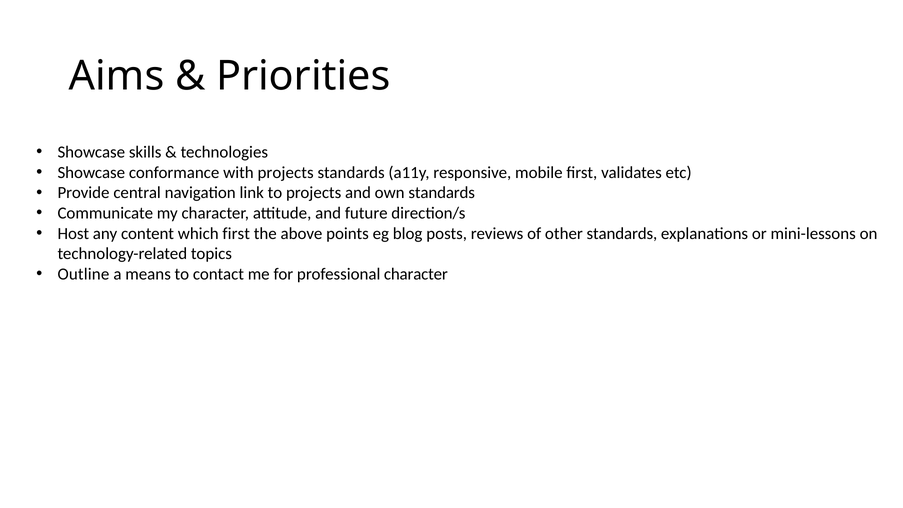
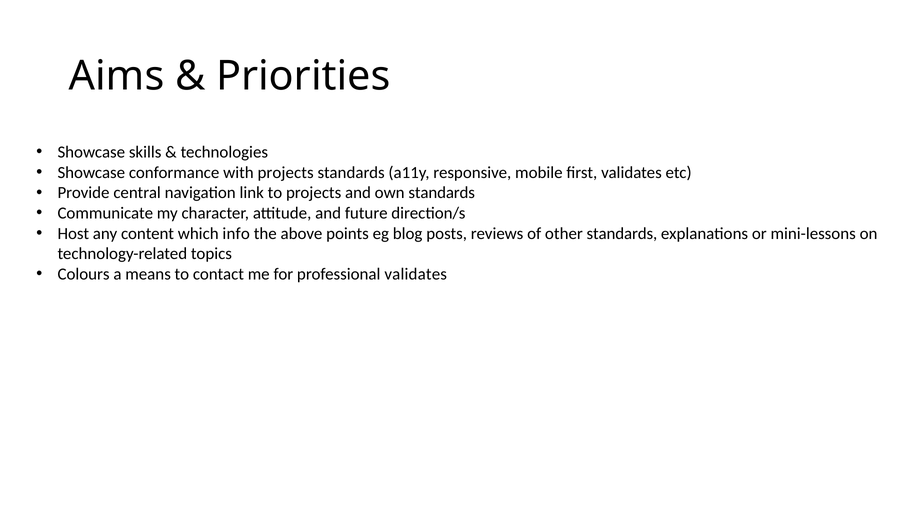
which first: first -> info (236, 233)
Outline: Outline -> Colours (84, 274)
professional character: character -> validates (416, 274)
